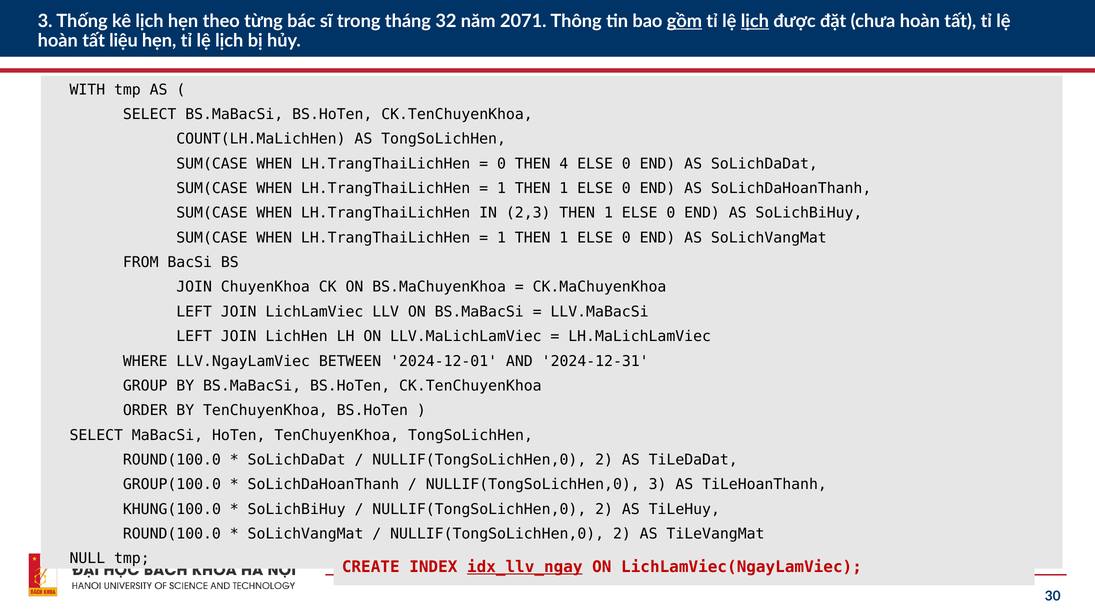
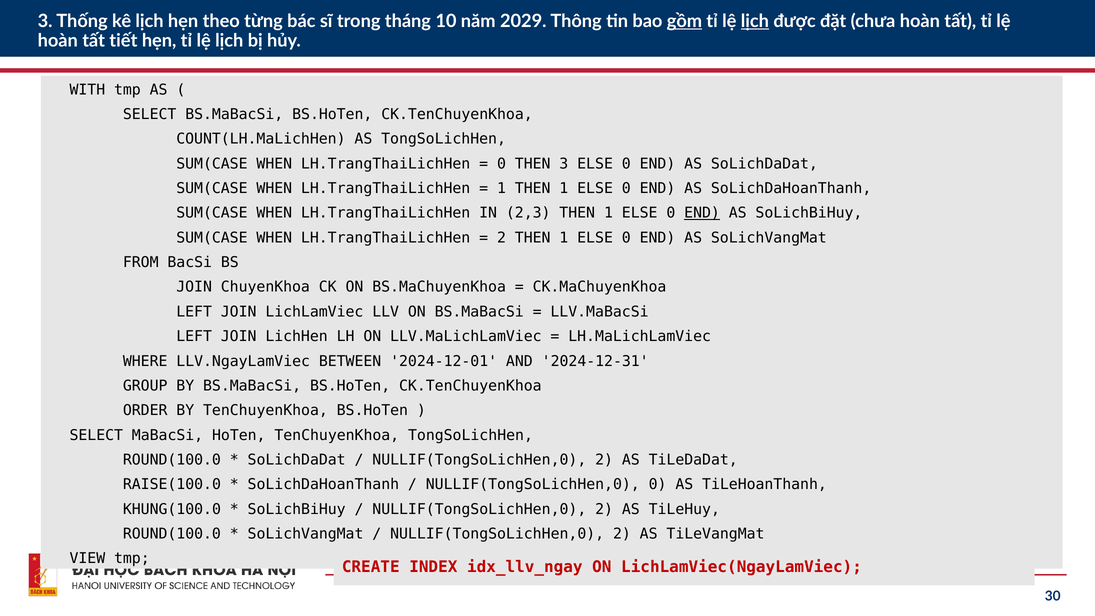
32: 32 -> 10 (446, 21)
2071: 2071 -> 2029 (523, 21)
liệu: liệu -> tiết (123, 41)
THEN 4: 4 -> 3 (564, 164)
END underline: none -> present (702, 213)
1: 1 -> 2 (501, 238)
GROUP(100.0: GROUP(100.0 -> RAISE(100.0 (172, 484)
NULLIF(TongSoLichHen,0 3: 3 -> 0 (658, 484)
NULL: NULL -> VIEW (87, 558)
idx_llv_ngay underline: present -> none (525, 567)
